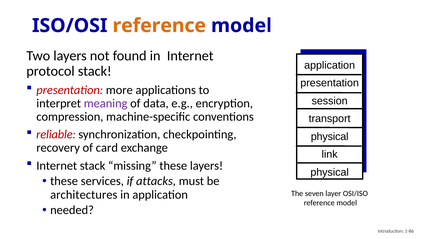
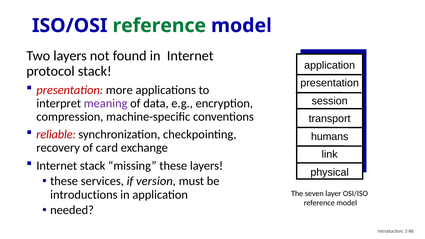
reference colour: orange -> green (159, 26)
physical: physical -> humans (330, 137)
attacks: attacks -> version (156, 181)
architectures: architectures -> introductions (84, 195)
